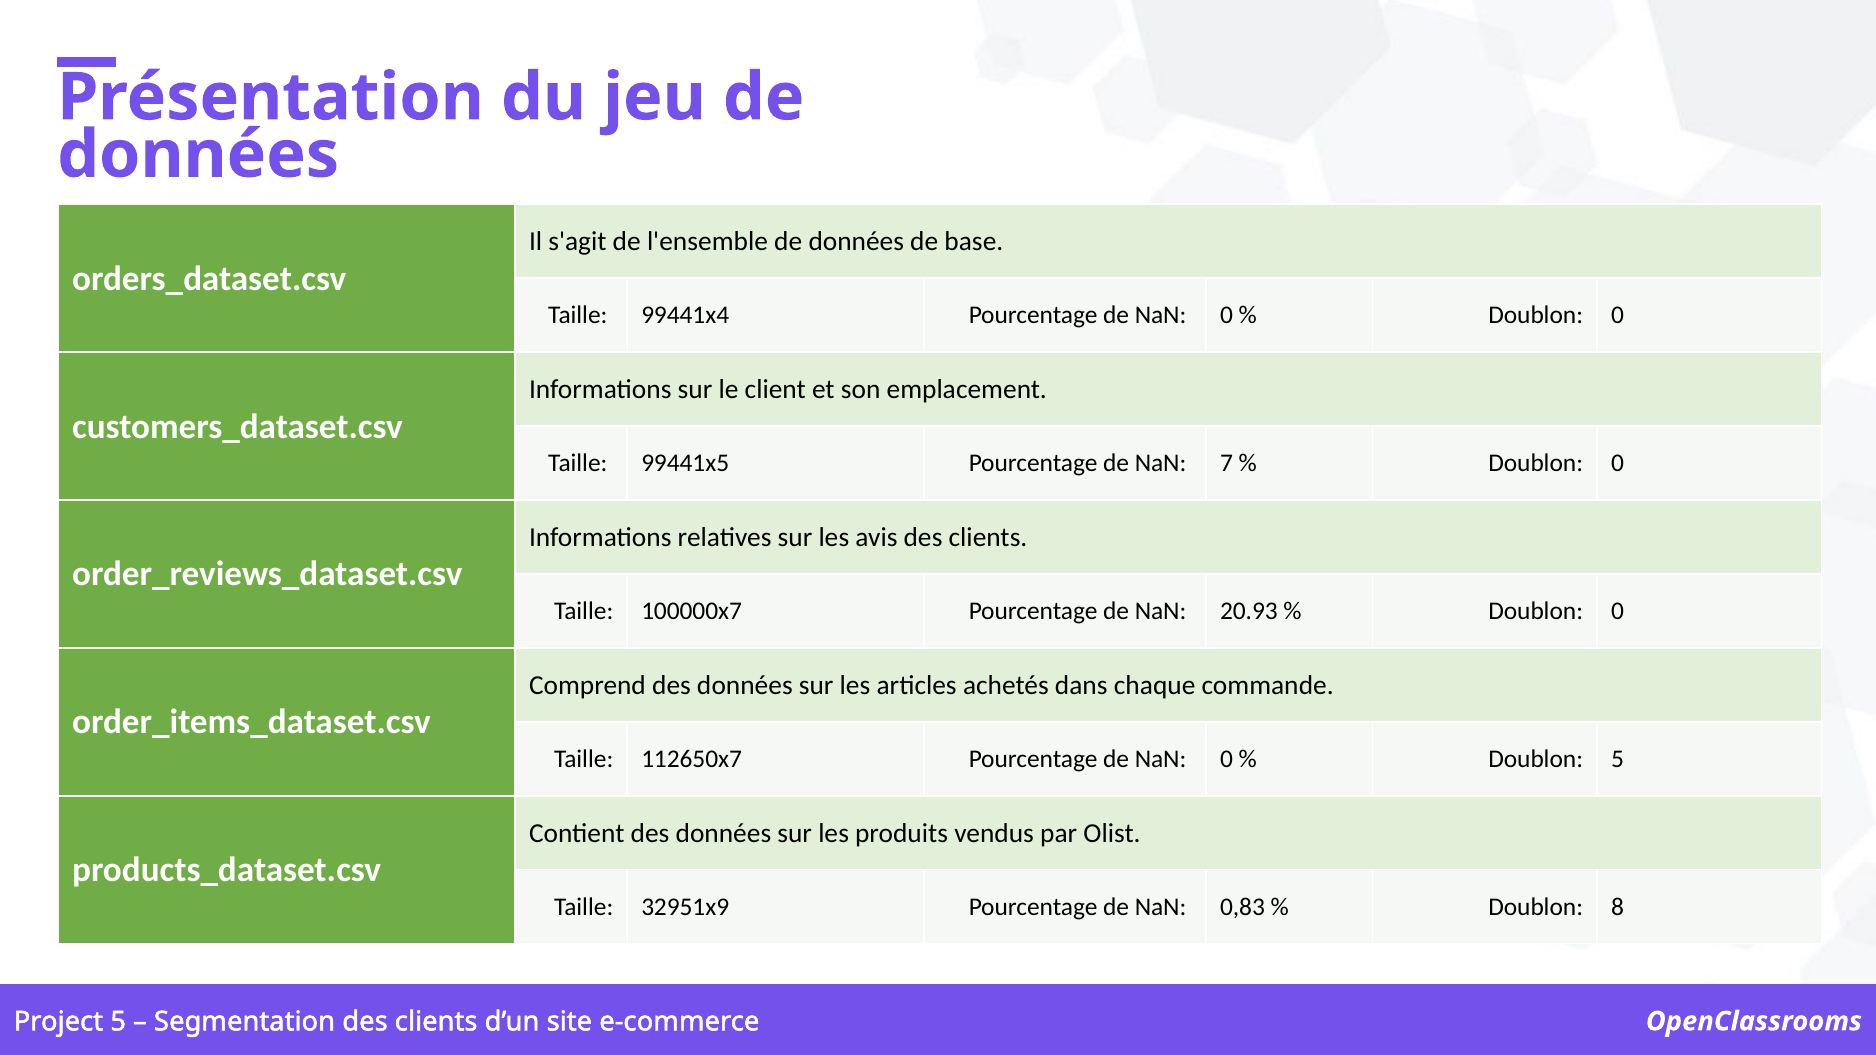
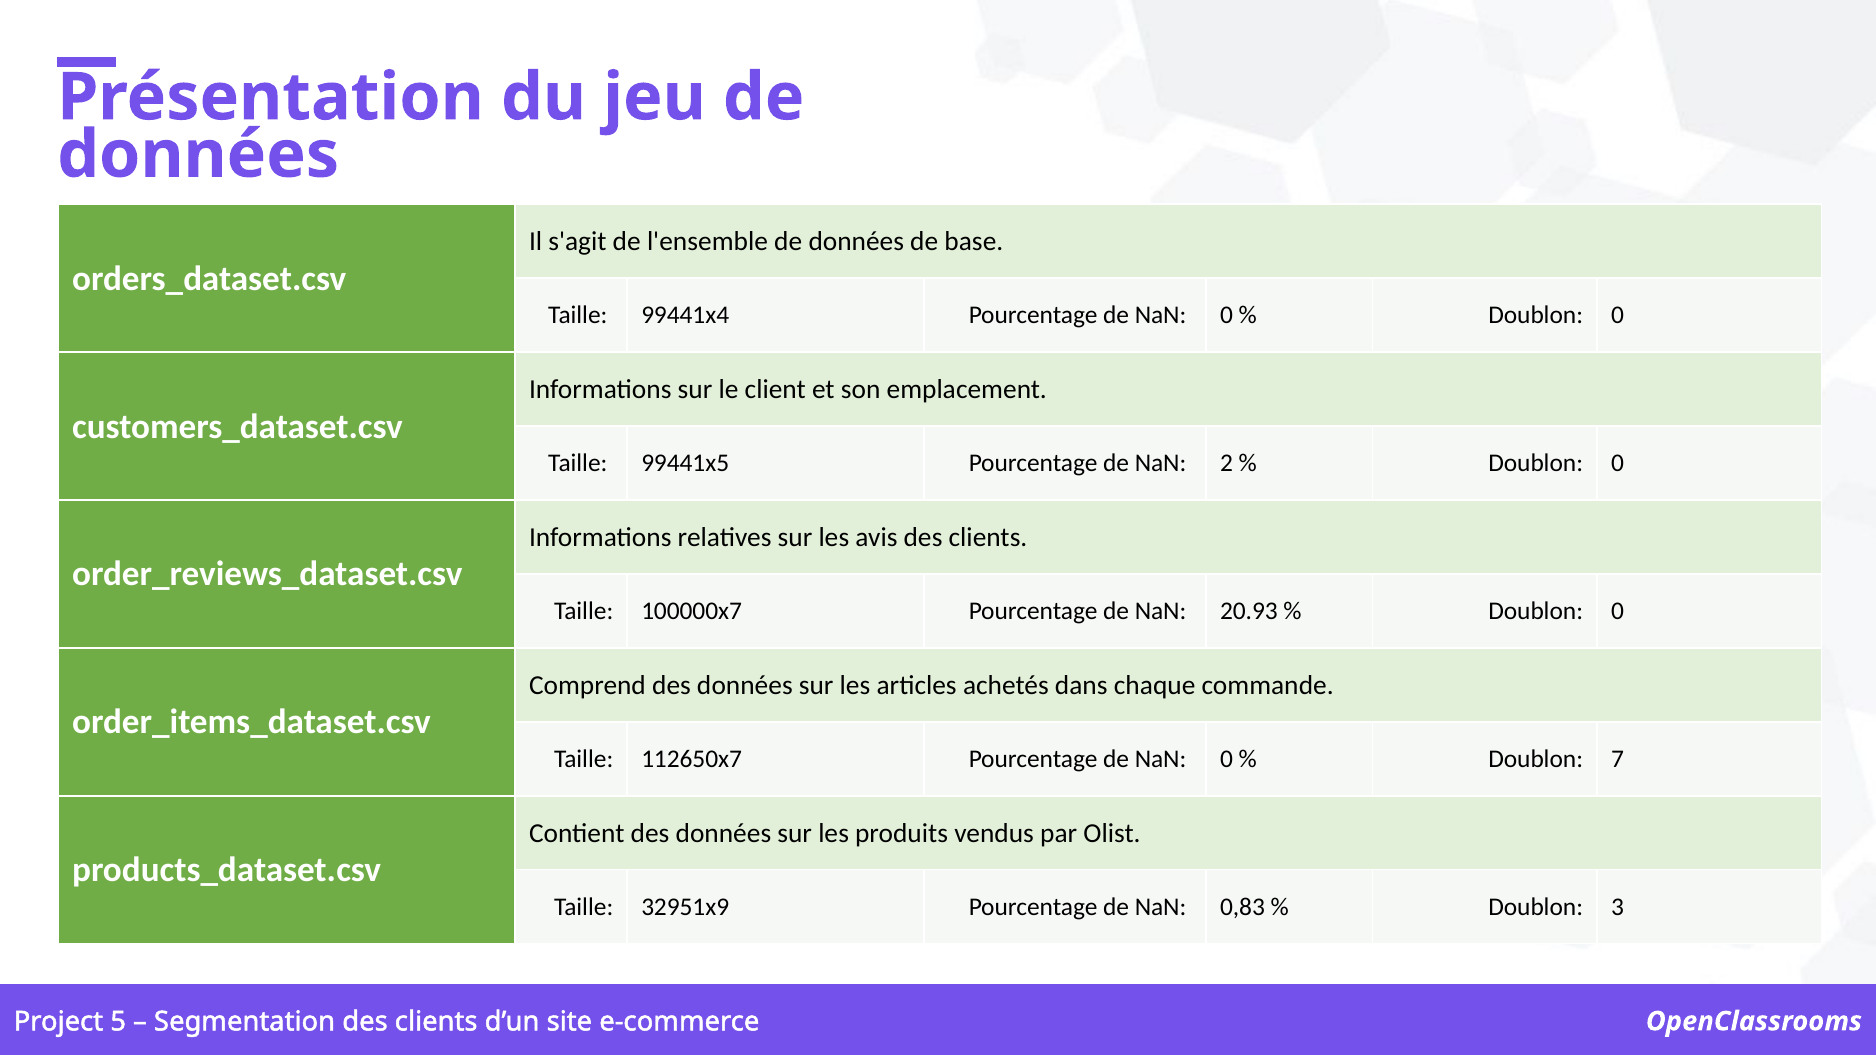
7: 7 -> 2 (1227, 463)
Doublon 5: 5 -> 7 (1618, 759)
8: 8 -> 3 (1618, 907)
